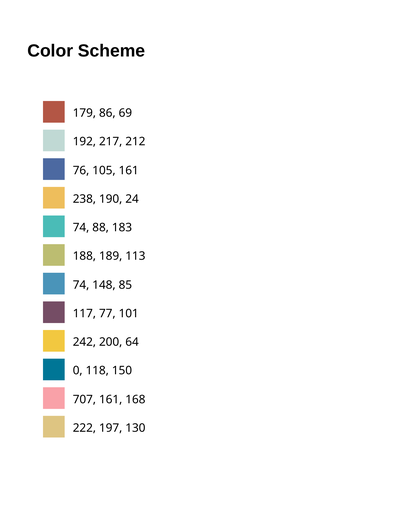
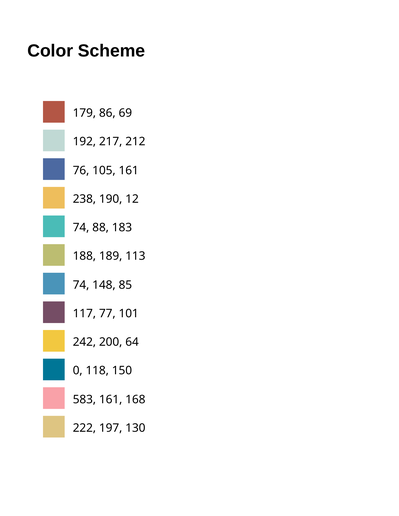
24: 24 -> 12 (132, 199)
707: 707 -> 583 (84, 400)
